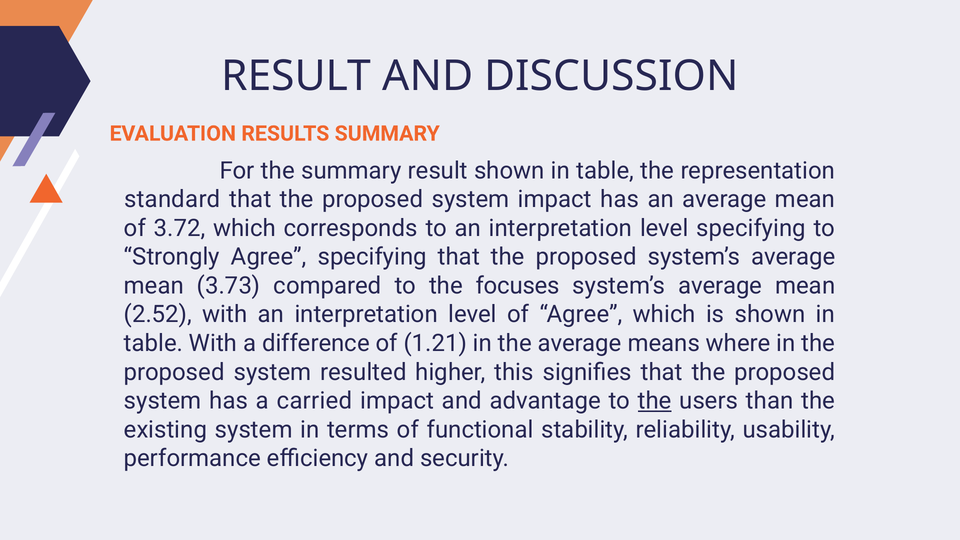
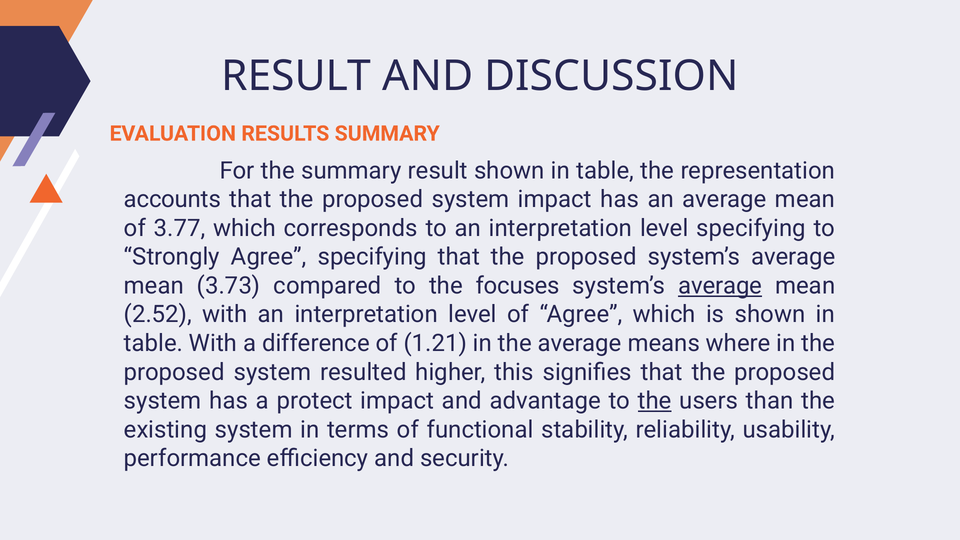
standard: standard -> accounts (172, 199)
3.72: 3.72 -> 3.77 (179, 228)
average underline: none -> present (720, 286)
carried: carried -> protect (315, 401)
